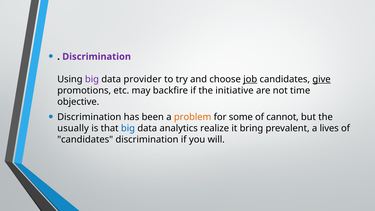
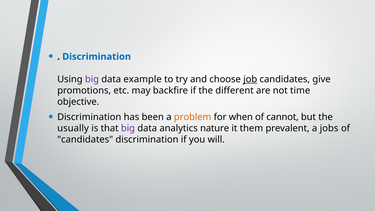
Discrimination colour: purple -> blue (97, 57)
provider: provider -> example (143, 79)
give underline: present -> none (322, 79)
initiative: initiative -> different (235, 90)
some: some -> when (241, 117)
big colour: blue -> purple (128, 128)
realize: realize -> nature (215, 128)
bring: bring -> them (251, 128)
lives: lives -> jobs (329, 128)
